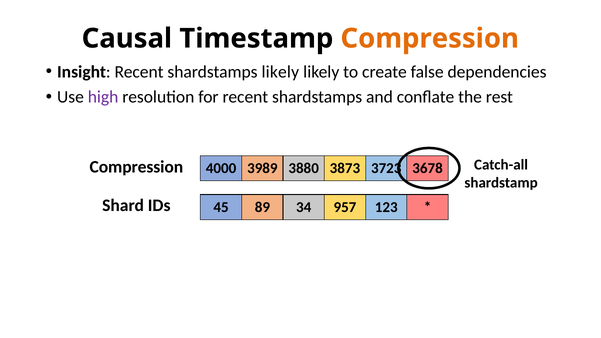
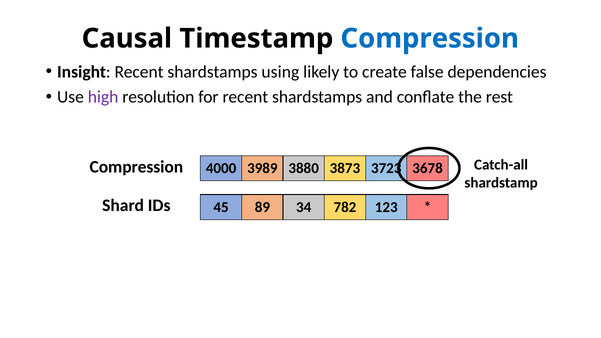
Compression colour: orange -> blue (430, 38)
shardstamps likely: likely -> using (280, 72)
957: 957 -> 782 (345, 207)
